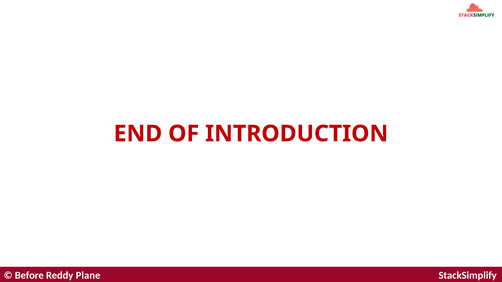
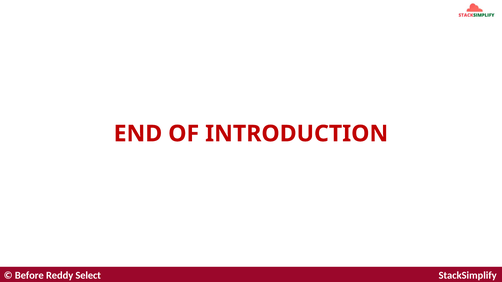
Plane: Plane -> Select (88, 276)
